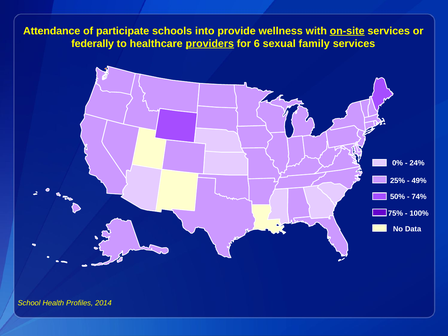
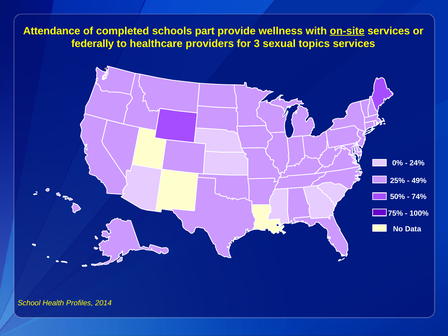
participate: participate -> completed (123, 31)
into: into -> part (205, 31)
providers underline: present -> none (210, 44)
6: 6 -> 3 (257, 44)
family: family -> topics (314, 44)
